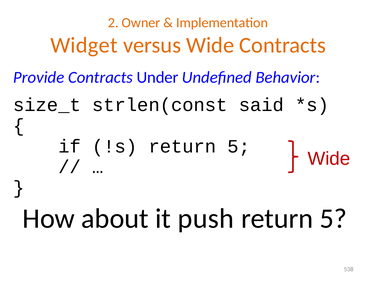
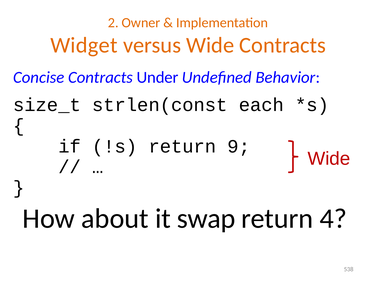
Provide: Provide -> Concise (39, 77)
said: said -> each (261, 105)
!s return 5: 5 -> 9 (239, 146)
push: push -> swap (206, 219)
5: 5 -> 4 (333, 219)
